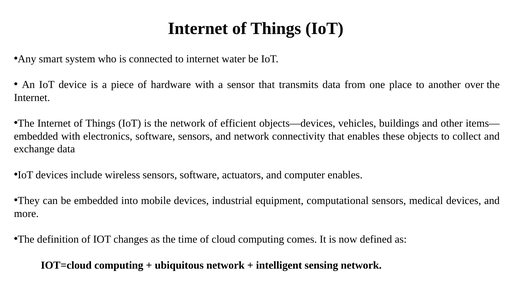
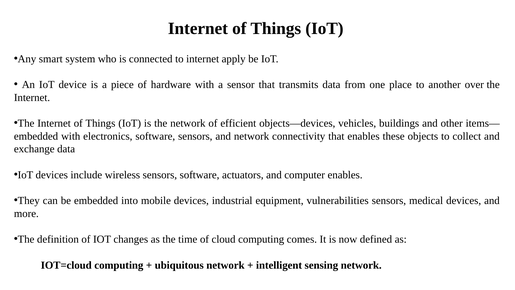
water: water -> apply (234, 59)
computational: computational -> vulnerabilities (338, 200)
